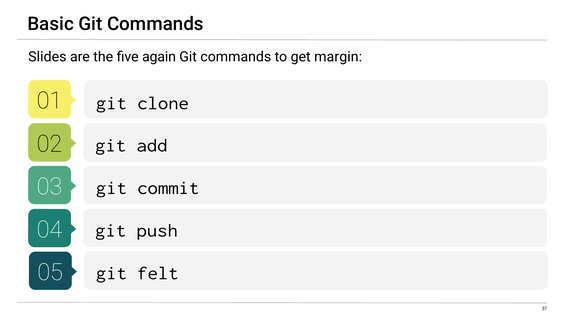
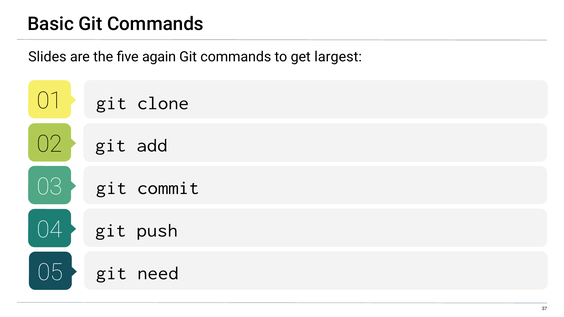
margin: margin -> largest (338, 57)
felt: felt -> need (158, 273)
